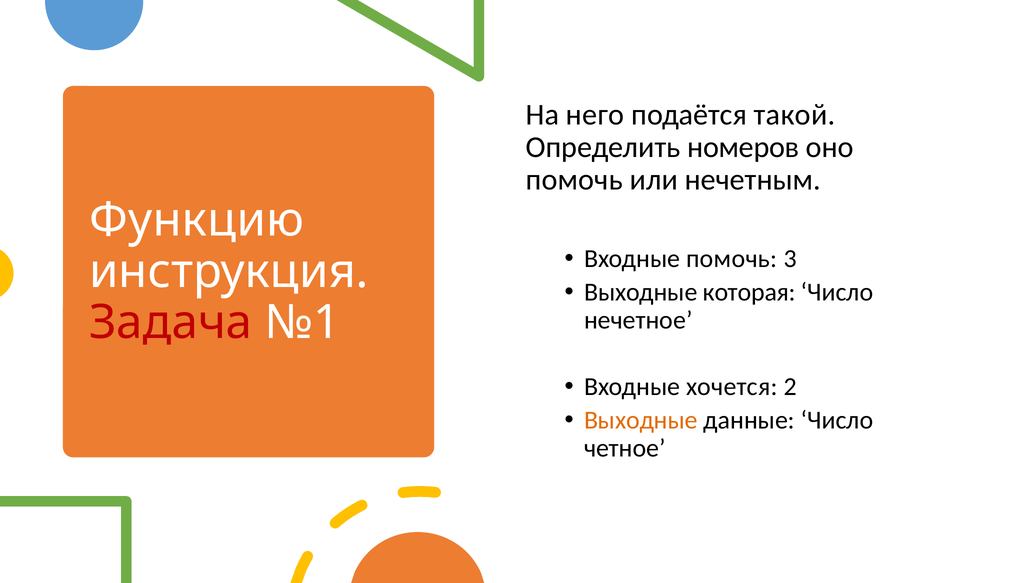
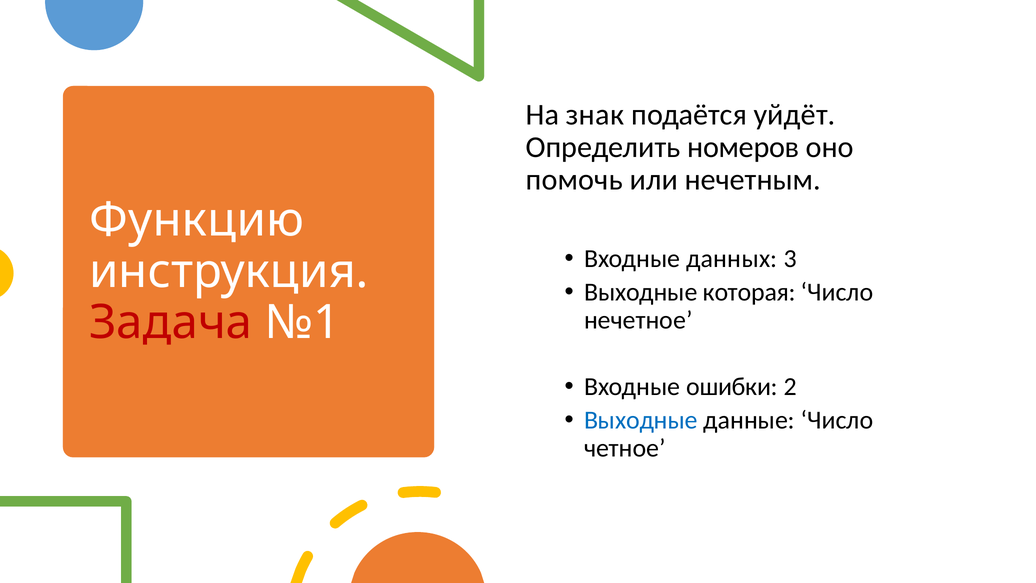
него: него -> знак (595, 115)
такой: такой -> уйдёт (795, 115)
Входные помочь: помочь -> данных (732, 259)
хочется: хочется -> ошибки (732, 387)
Выходные colour: orange -> blue (641, 420)
